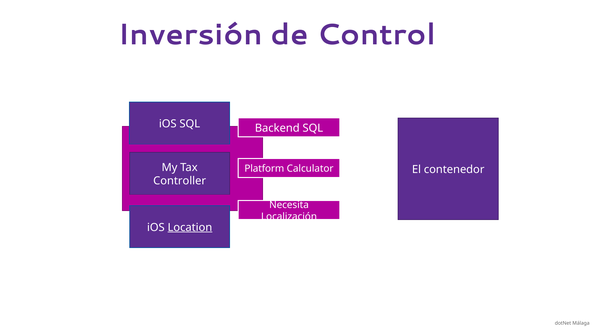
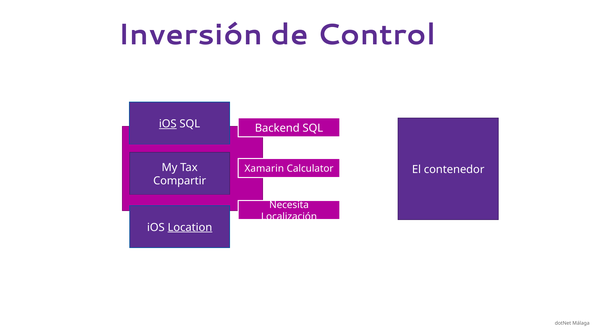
iOS underline: none -> present (168, 124)
Platform: Platform -> Xamarin (264, 169)
Controller: Controller -> Compartir (180, 181)
